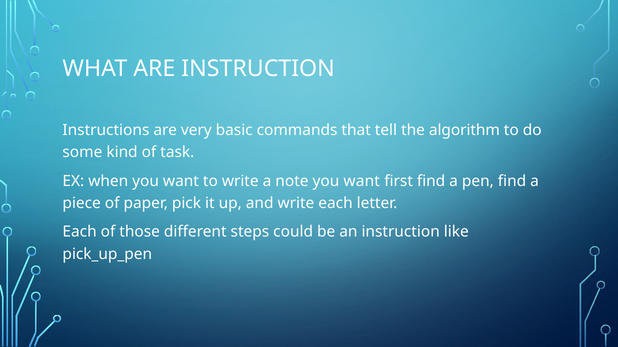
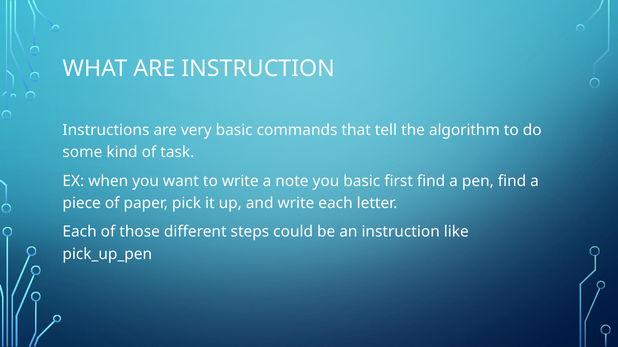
note you want: want -> basic (362, 181)
